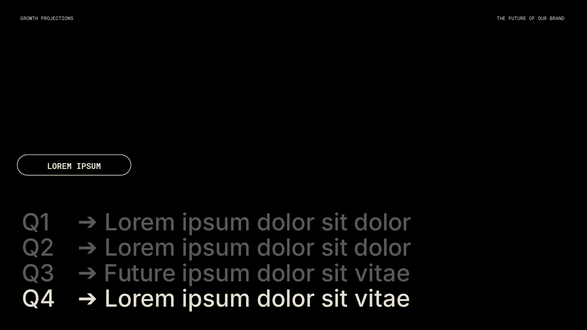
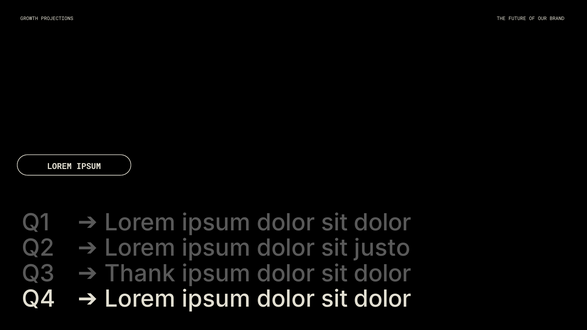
dolor: dolor -> justo (382, 248)
Future: Future -> Thank (140, 274)
vitae: vitae -> dolor (383, 274)
vitae: vitae -> dolor (383, 299)
